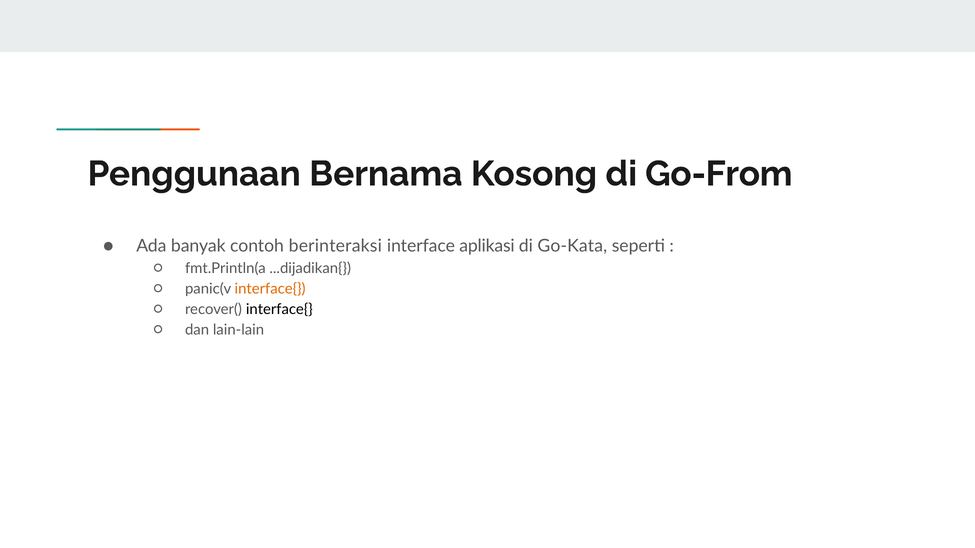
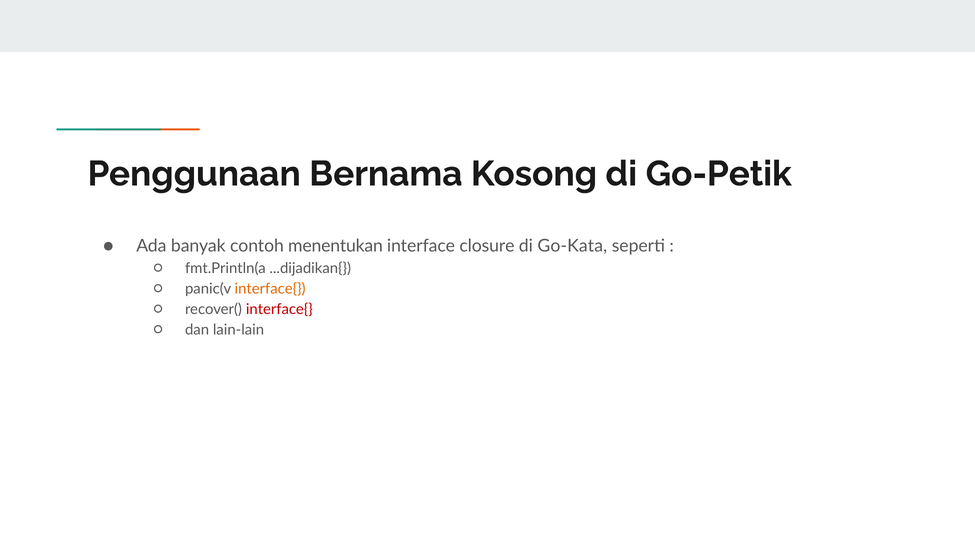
Go-From: Go-From -> Go-Petik (719, 174)
berinteraksi: berinteraksi -> menentukan (335, 246)
aplikasi: aplikasi -> closure (487, 246)
interface{ colour: black -> red (279, 309)
